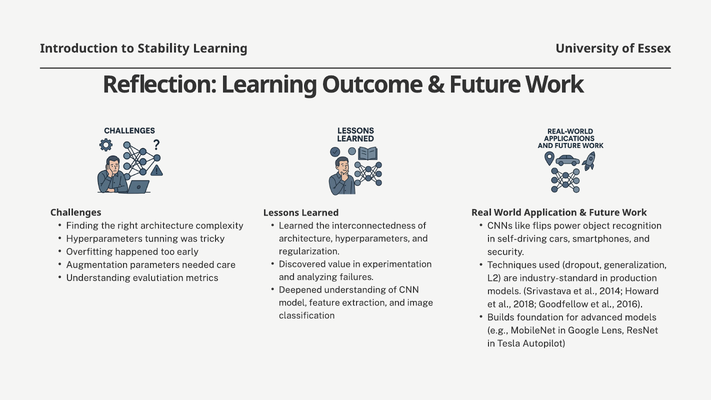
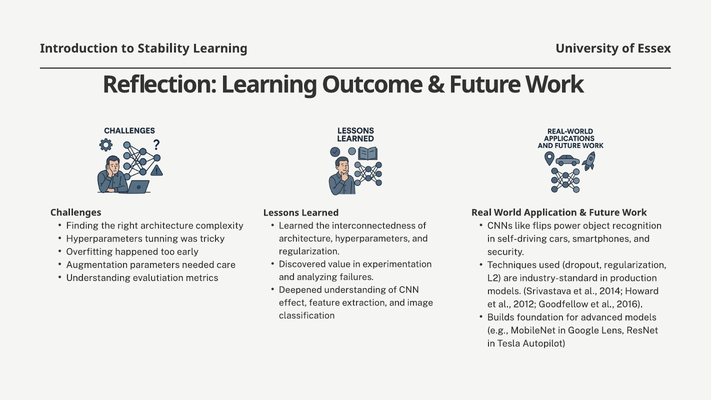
dropout generalization: generalization -> regularization (635, 265)
model: model -> effect (293, 303)
2018: 2018 -> 2012 (525, 304)
